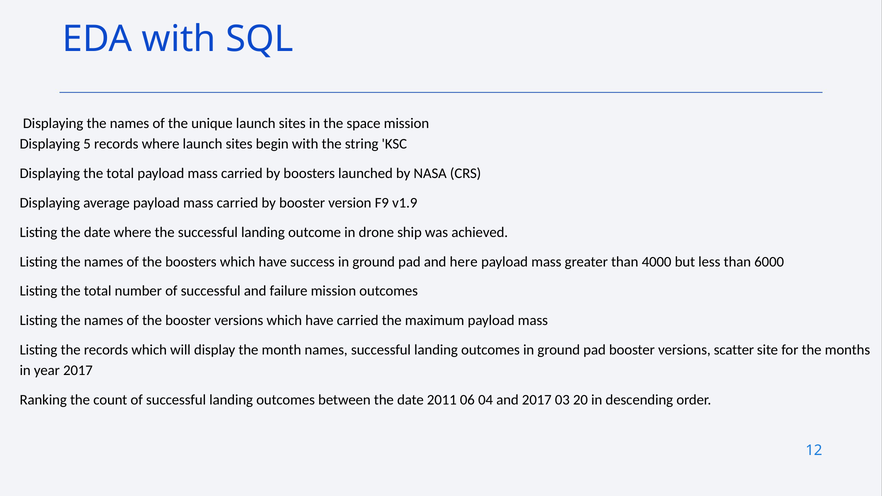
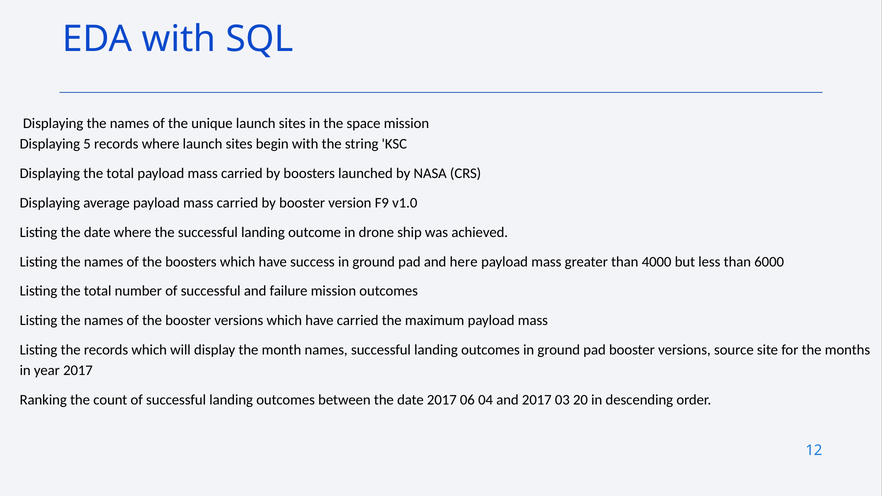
v1.9: v1.9 -> v1.0 (405, 203)
scatter: scatter -> source (734, 350)
date 2011: 2011 -> 2017 (442, 400)
